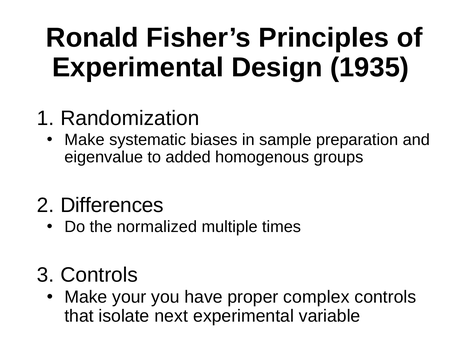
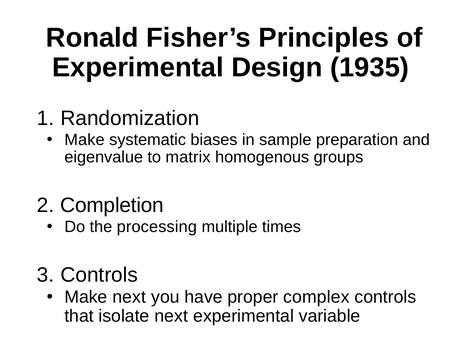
added: added -> matrix (188, 157)
Differences: Differences -> Completion (112, 205)
normalized: normalized -> processing (157, 227)
Make your: your -> next (129, 297)
